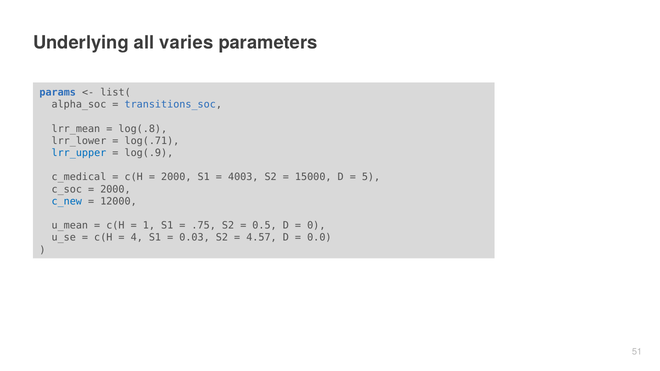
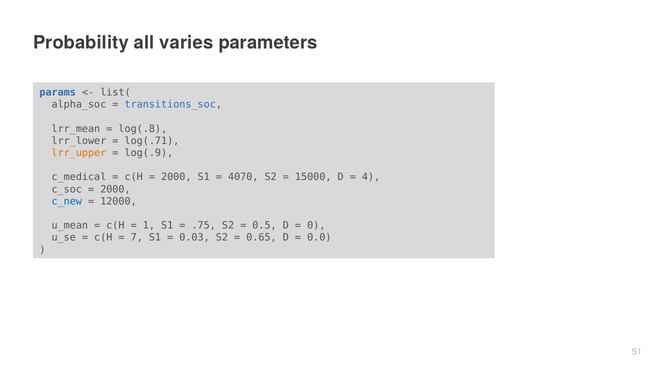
Underlying: Underlying -> Probability (81, 43)
lrr_upper colour: blue -> orange (79, 153)
4003: 4003 -> 4070 (243, 177)
5: 5 -> 4 (371, 177)
4: 4 -> 7 (137, 238)
4.57: 4.57 -> 0.65 (261, 238)
